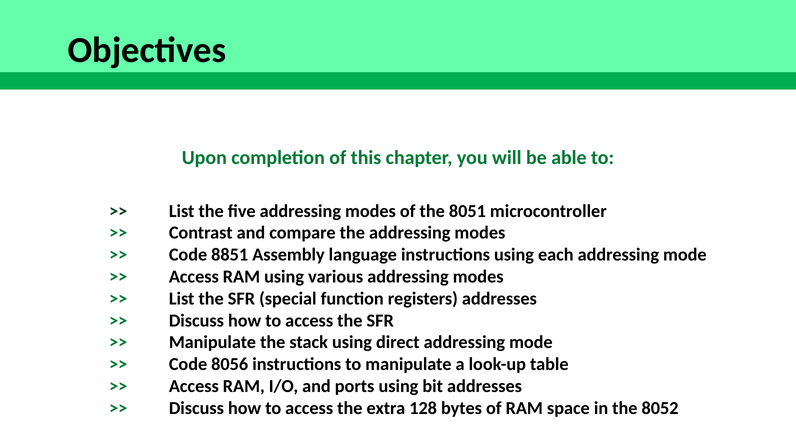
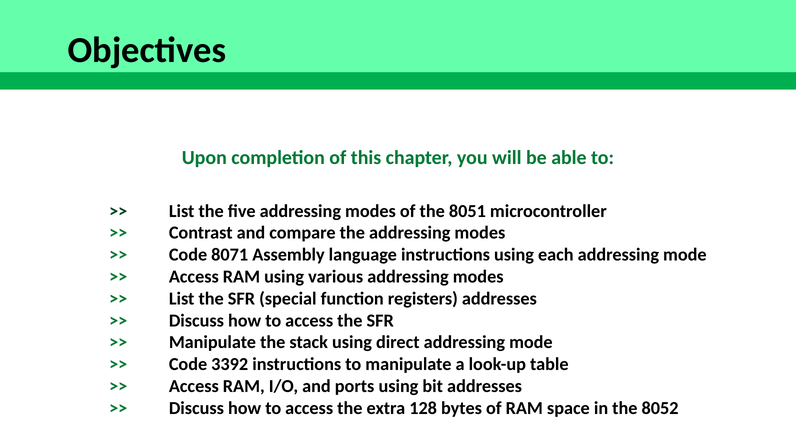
8851: 8851 -> 8071 (230, 255)
8056: 8056 -> 3392 (230, 364)
